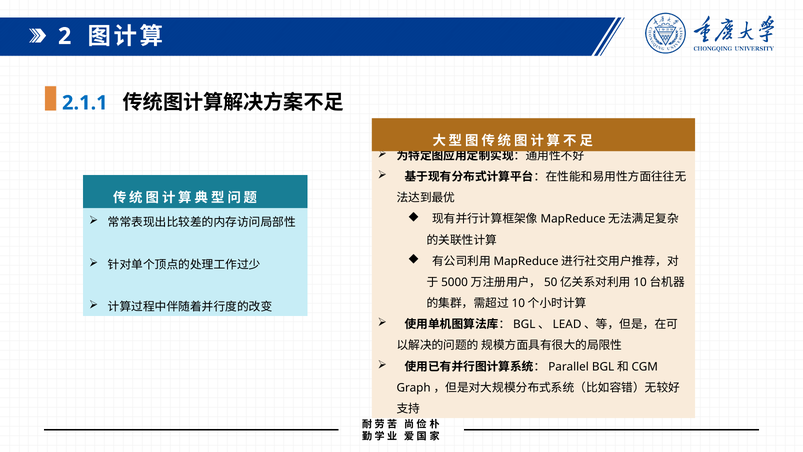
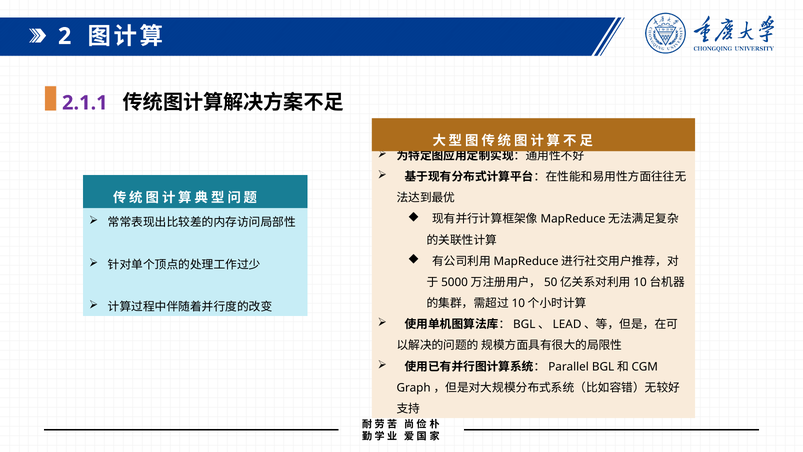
2.1.1 colour: blue -> purple (85, 103)
